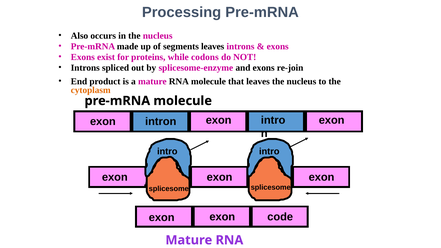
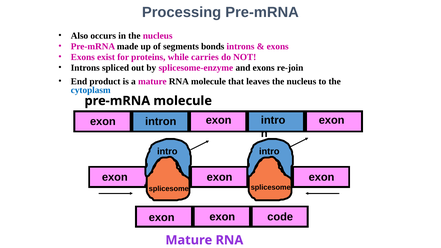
segments leaves: leaves -> bonds (213, 47)
codons: codons -> carries (205, 57)
cytoplasm colour: orange -> blue (91, 90)
